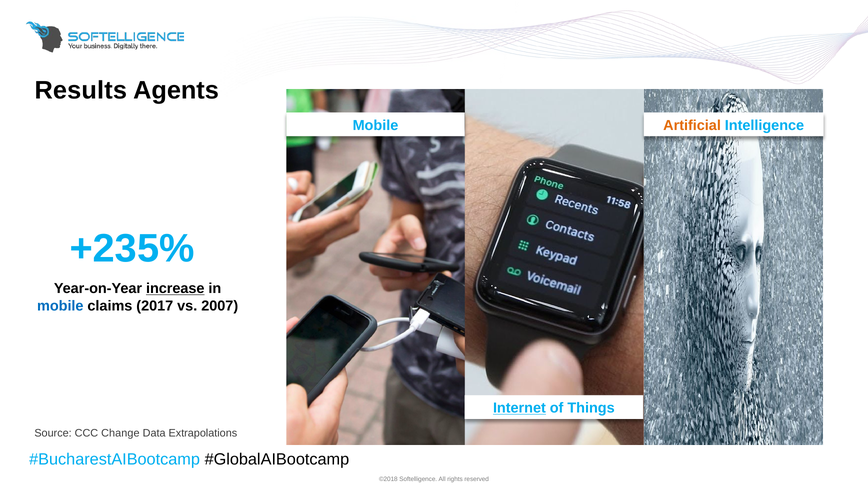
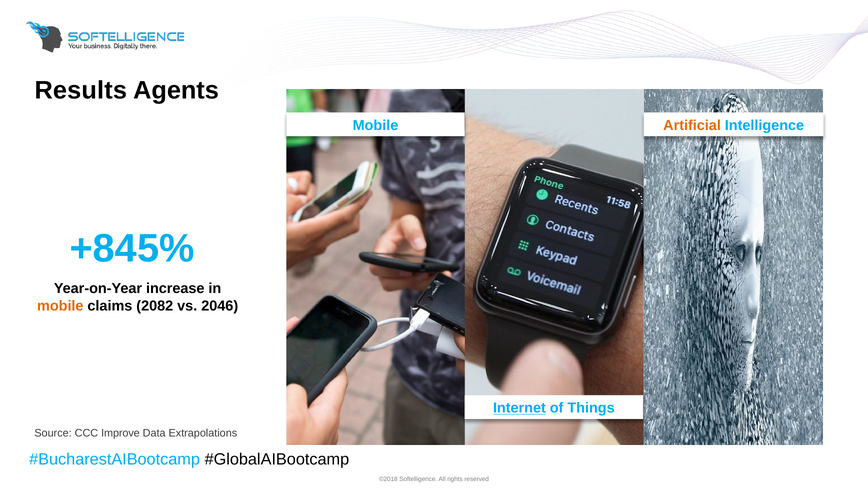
+235%: +235% -> +845% (132, 249)
increase underline: present -> none (175, 289)
mobile colour: blue -> orange (60, 306)
2017: 2017 -> 2082 (155, 306)
2007: 2007 -> 2046 (220, 306)
Change: Change -> Improve (120, 434)
